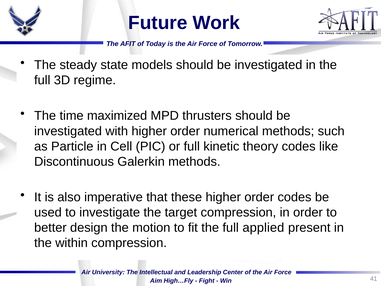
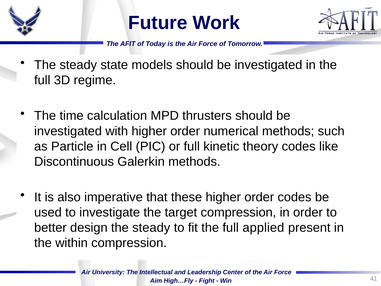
maximized: maximized -> calculation (117, 116)
design the motion: motion -> steady (151, 227)
